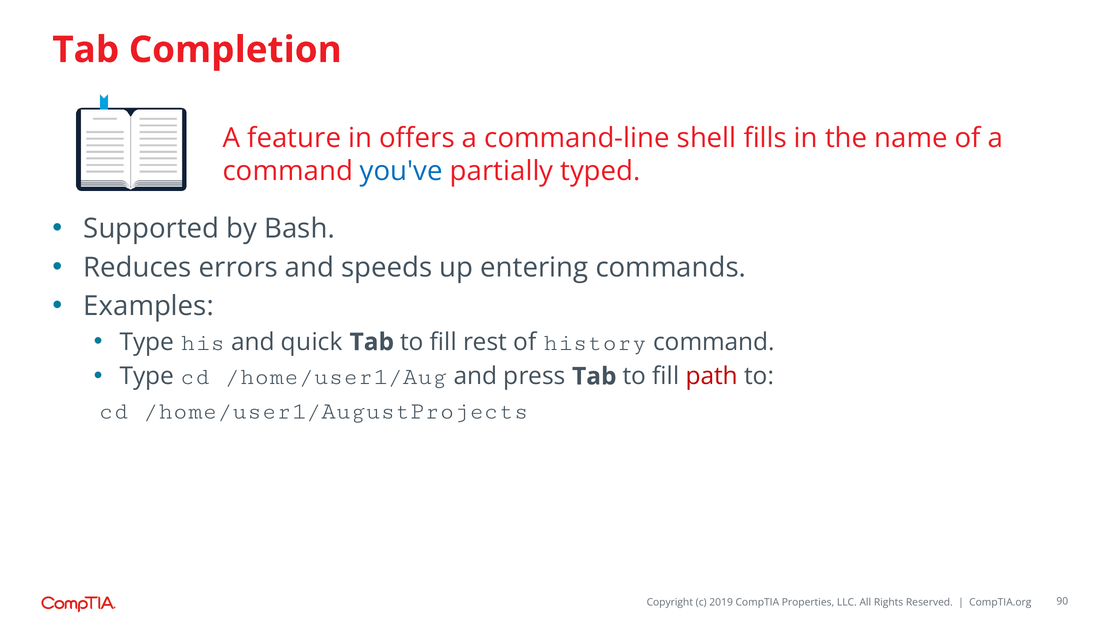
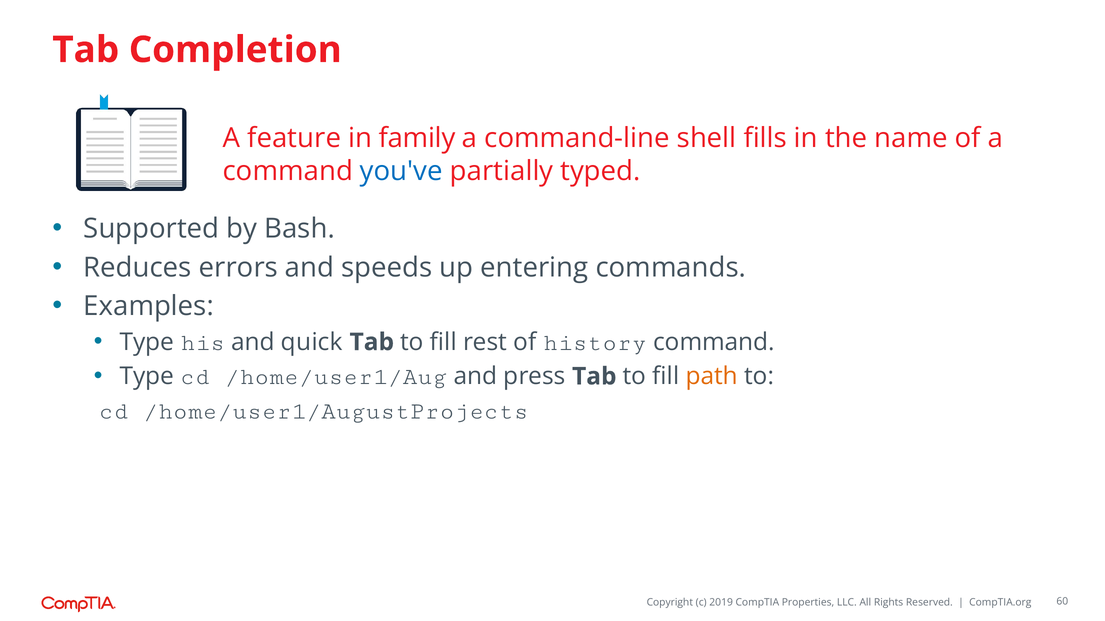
offers: offers -> family (417, 138)
path colour: red -> orange (712, 377)
90: 90 -> 60 (1062, 602)
